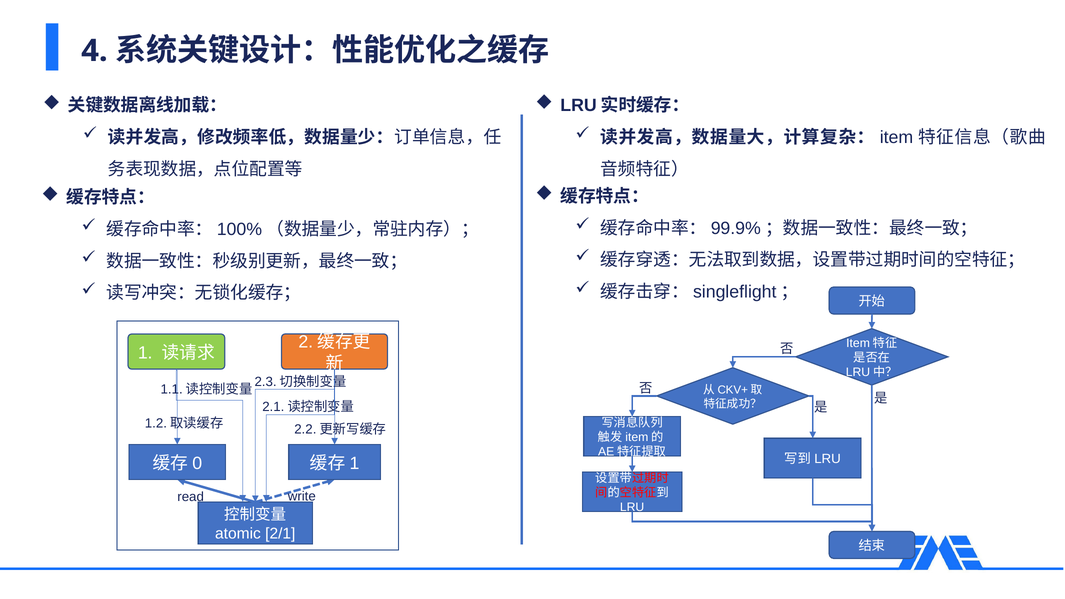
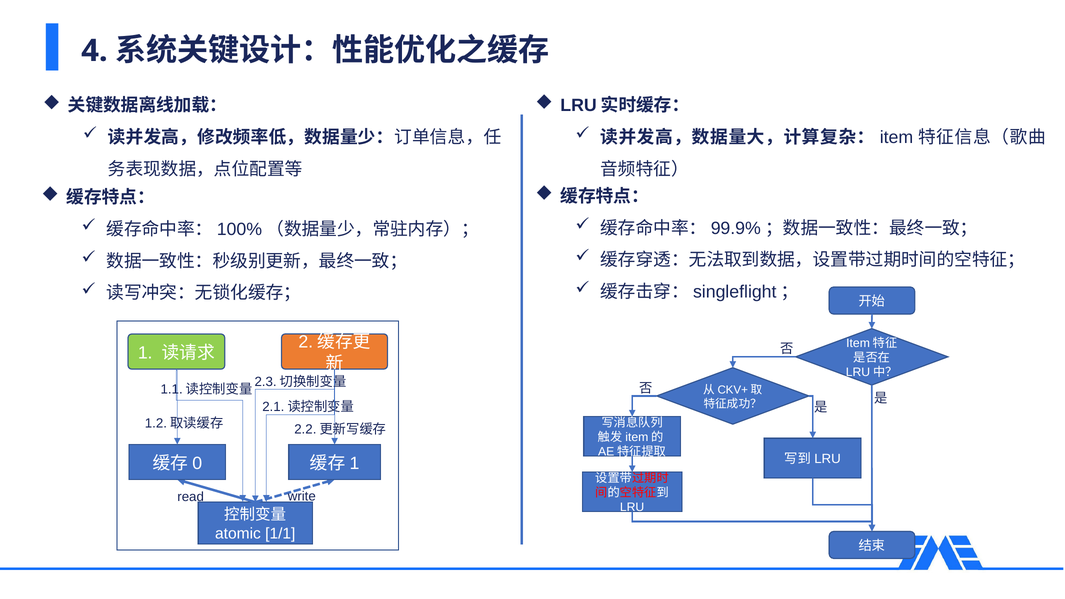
2/1: 2/1 -> 1/1 (280, 534)
